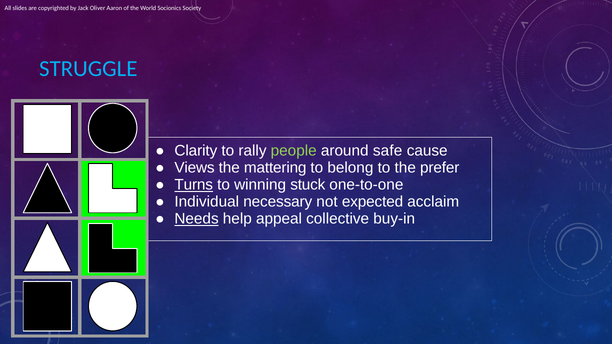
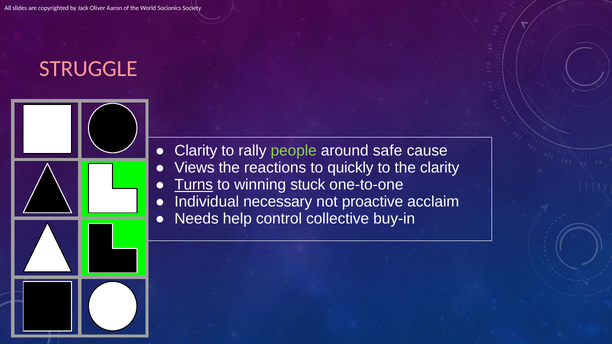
STRUGGLE colour: light blue -> pink (88, 69)
mattering: mattering -> reactions (275, 168)
belong: belong -> quickly (350, 168)
the prefer: prefer -> clarity (440, 168)
expected: expected -> proactive (373, 202)
Needs underline: present -> none (197, 219)
appeal: appeal -> control (279, 219)
